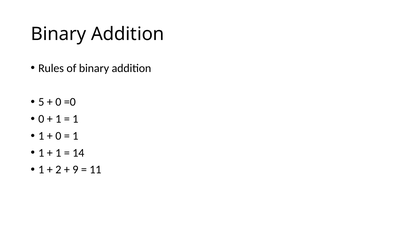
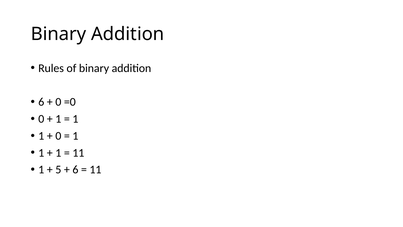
5: 5 -> 6 (41, 102)
14: 14 -> 11 (78, 153)
2: 2 -> 5 (58, 170)
9: 9 -> 6 (75, 170)
